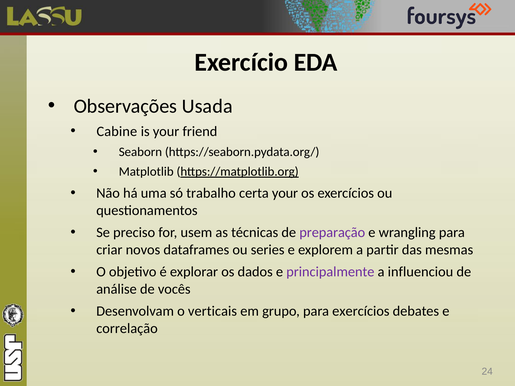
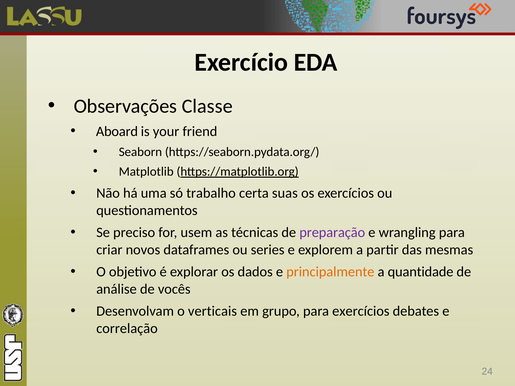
Usada: Usada -> Classe (207, 106)
Cabine: Cabine -> Aboard (117, 131)
certa your: your -> suas (285, 193)
principalmente colour: purple -> orange (330, 272)
influenciou: influenciou -> quantidade (421, 272)
